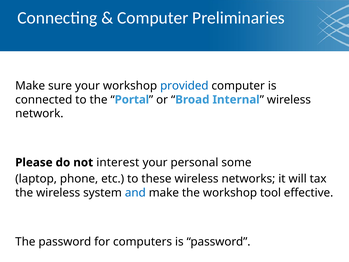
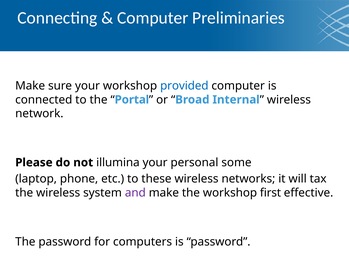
interest: interest -> illumina (118, 162)
and colour: blue -> purple (135, 193)
tool: tool -> first (270, 193)
